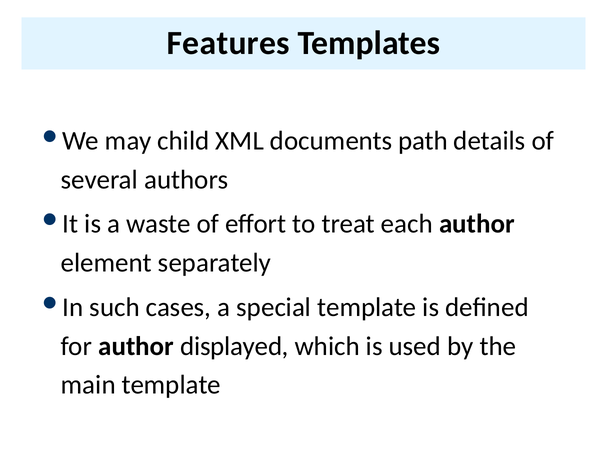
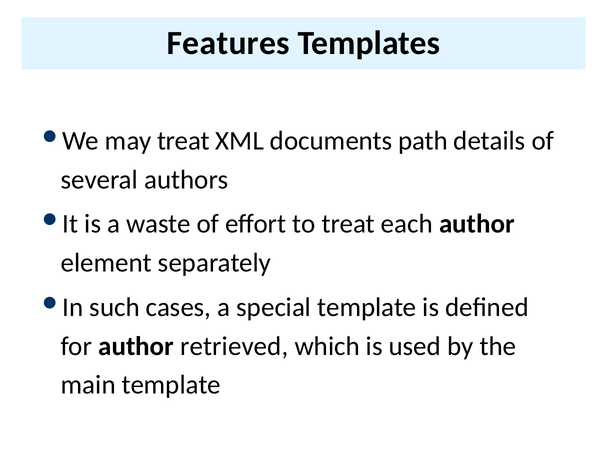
may child: child -> treat (183, 140)
displayed: displayed -> retrieved (234, 346)
